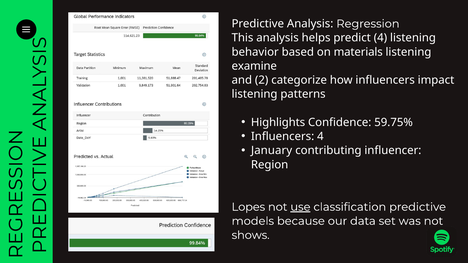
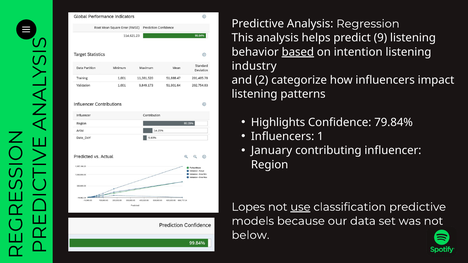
predict 4: 4 -> 9 (380, 38)
based underline: none -> present (298, 52)
materials: materials -> intention (358, 52)
examine: examine -> industry (254, 66)
59.75%: 59.75% -> 79.84% (394, 123)
Influencers 4: 4 -> 1 (320, 137)
shows: shows -> below (250, 235)
